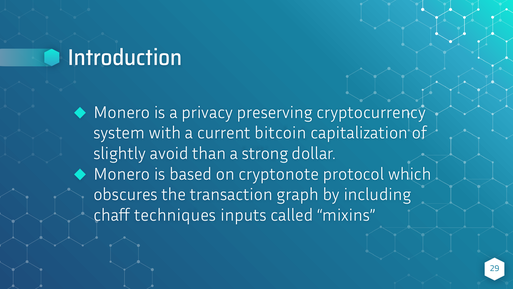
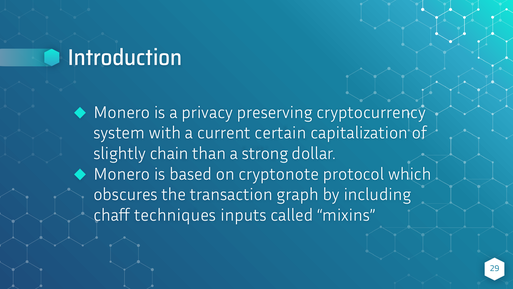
bitcoin: bitcoin -> certain (280, 133)
avoid: avoid -> chain (169, 153)
